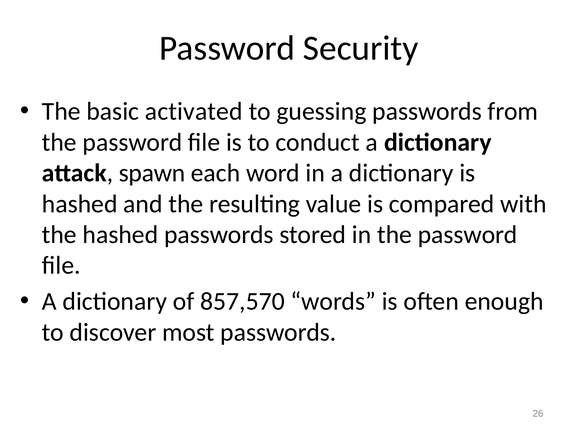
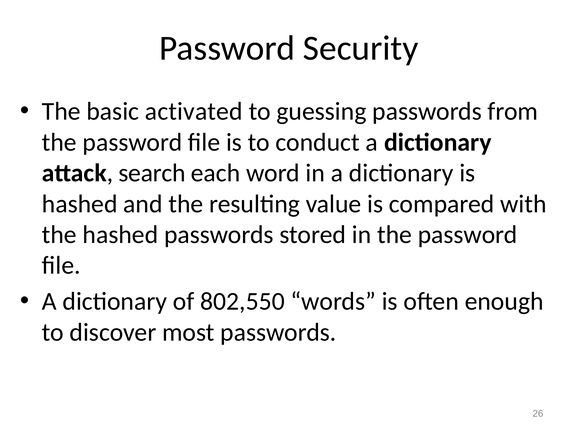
spawn: spawn -> search (152, 173)
857,570: 857,570 -> 802,550 (242, 302)
